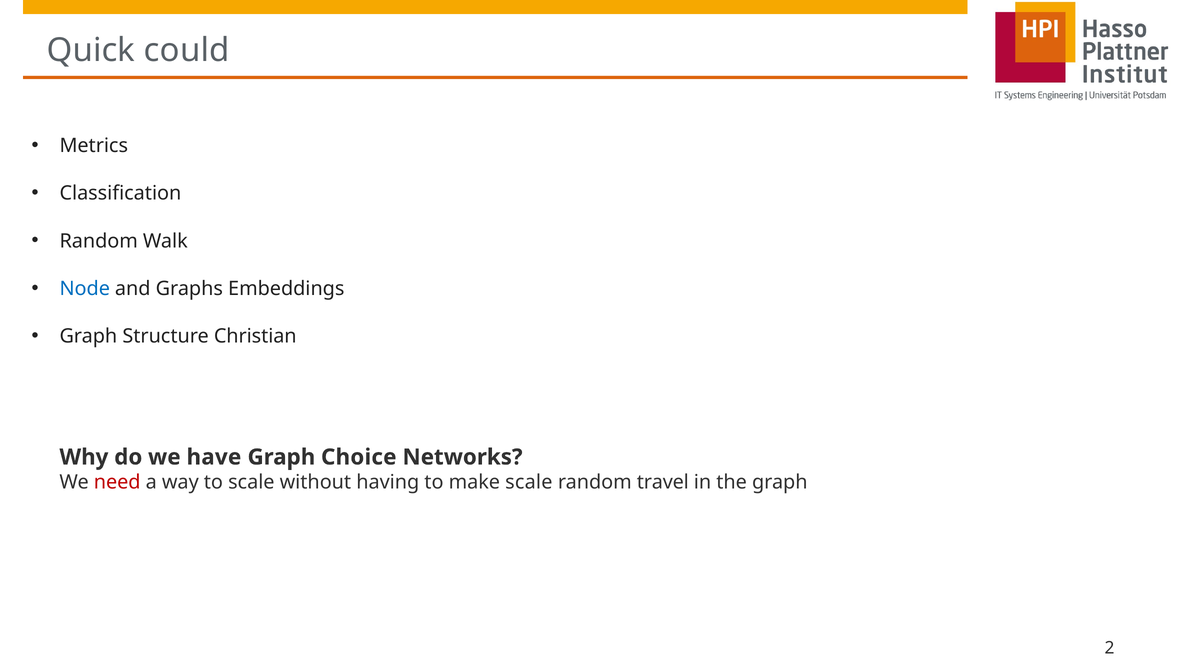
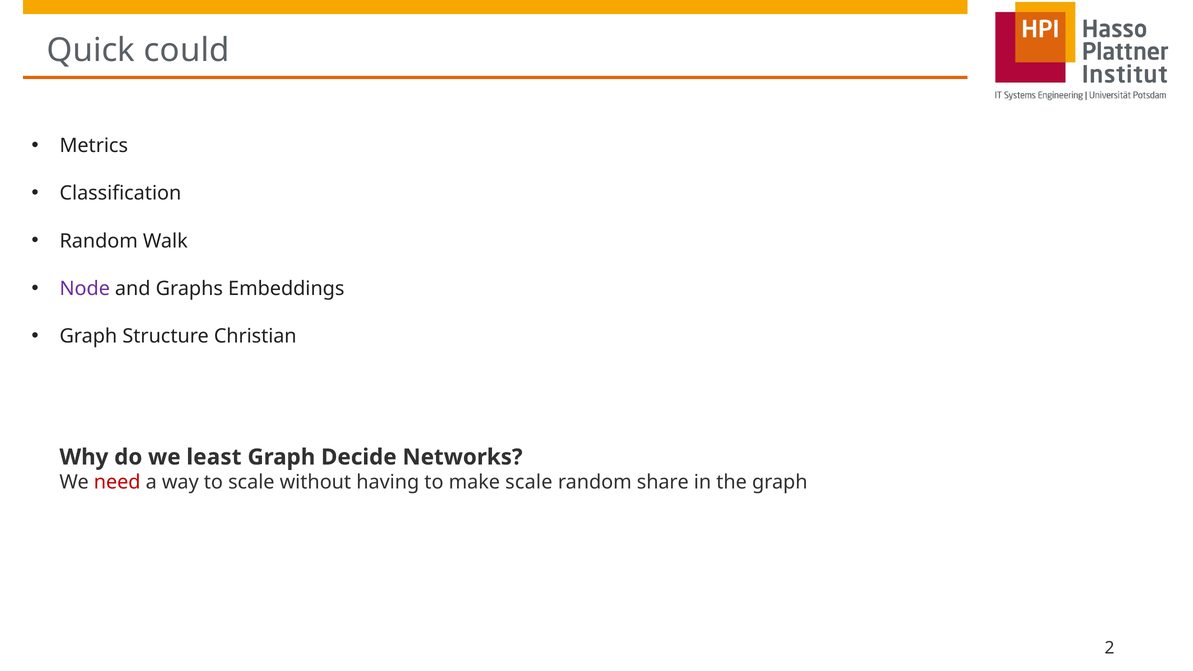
Node colour: blue -> purple (85, 289)
have: have -> least (214, 457)
Choice: Choice -> Decide (359, 457)
travel: travel -> share (663, 482)
